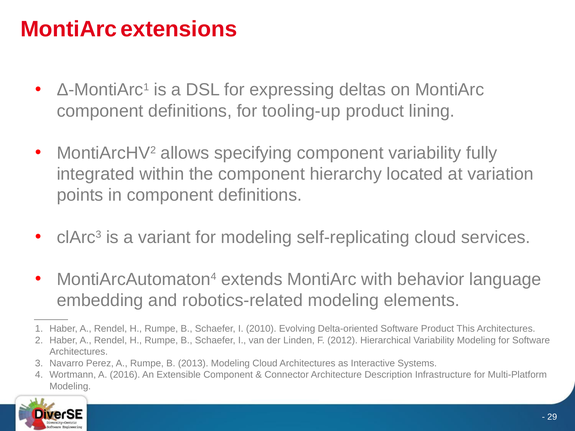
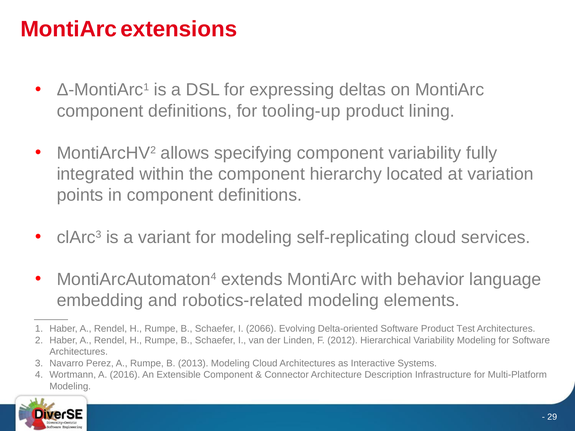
2010: 2010 -> 2066 (261, 329)
This: This -> Test (466, 329)
